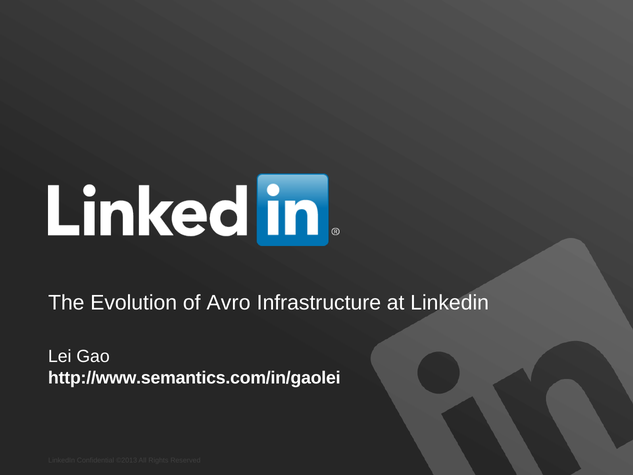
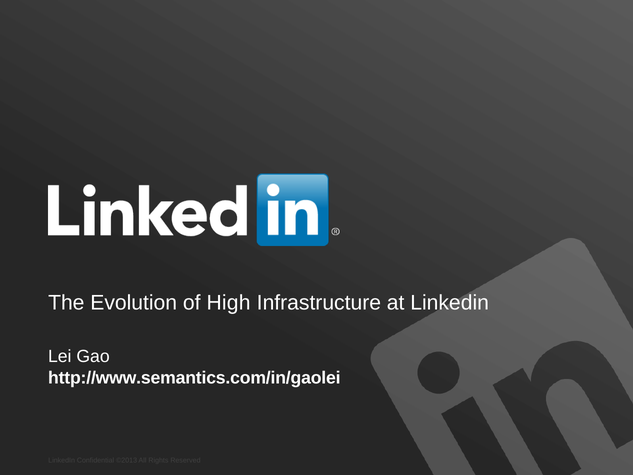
Avro: Avro -> High (229, 303)
